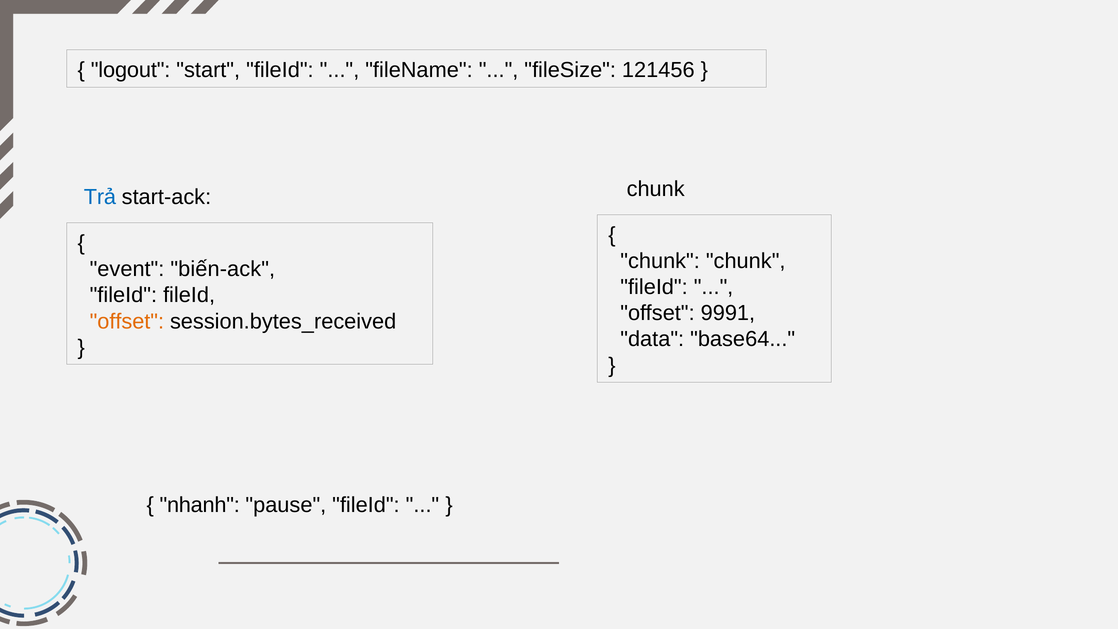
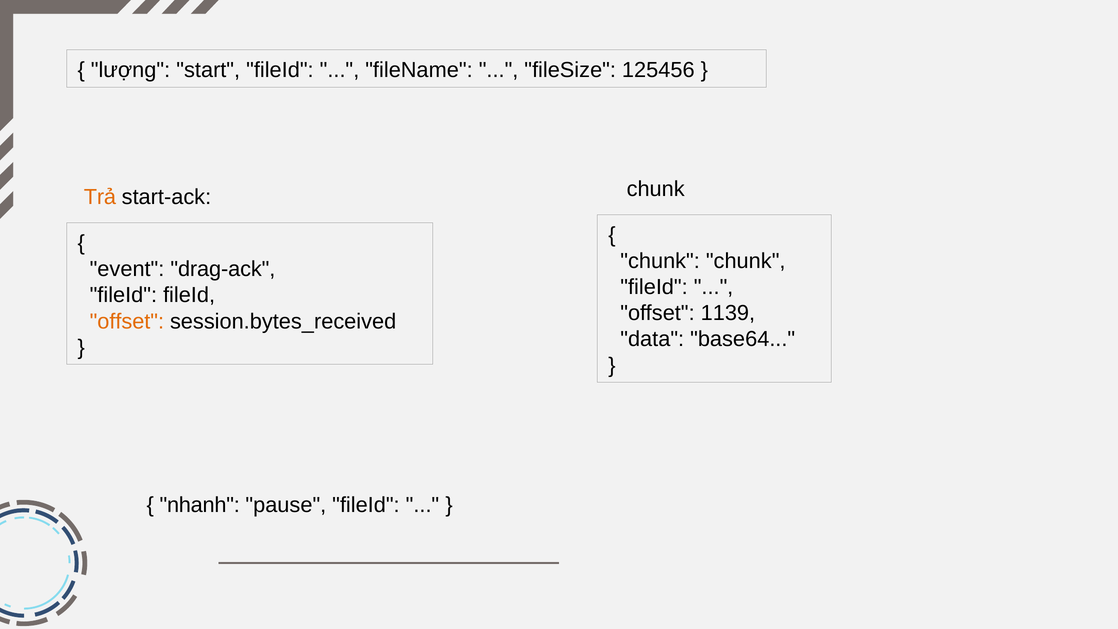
logout: logout -> lượng (131, 70)
121456: 121456 -> 125456 (658, 70)
Trả colour: blue -> orange (100, 197)
biến-ack: biến-ack -> drag-ack (223, 269)
9991: 9991 -> 1139 (728, 313)
